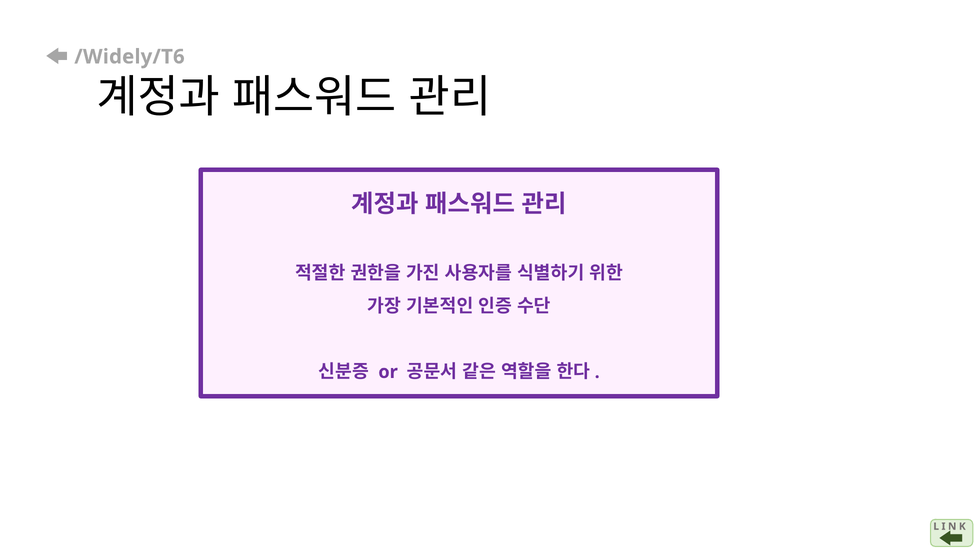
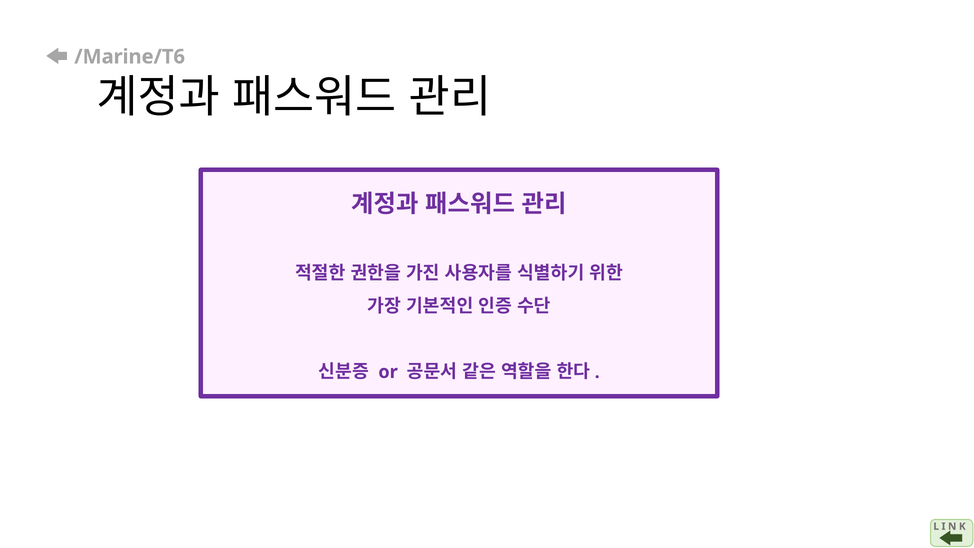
/Widely/T6: /Widely/T6 -> /Marine/T6 (130, 57)
